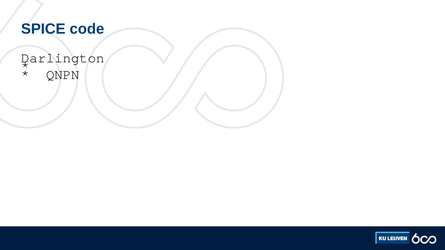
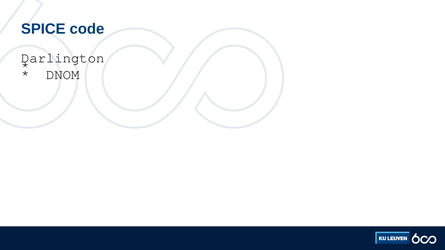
QNPN: QNPN -> DNOM (63, 75)
